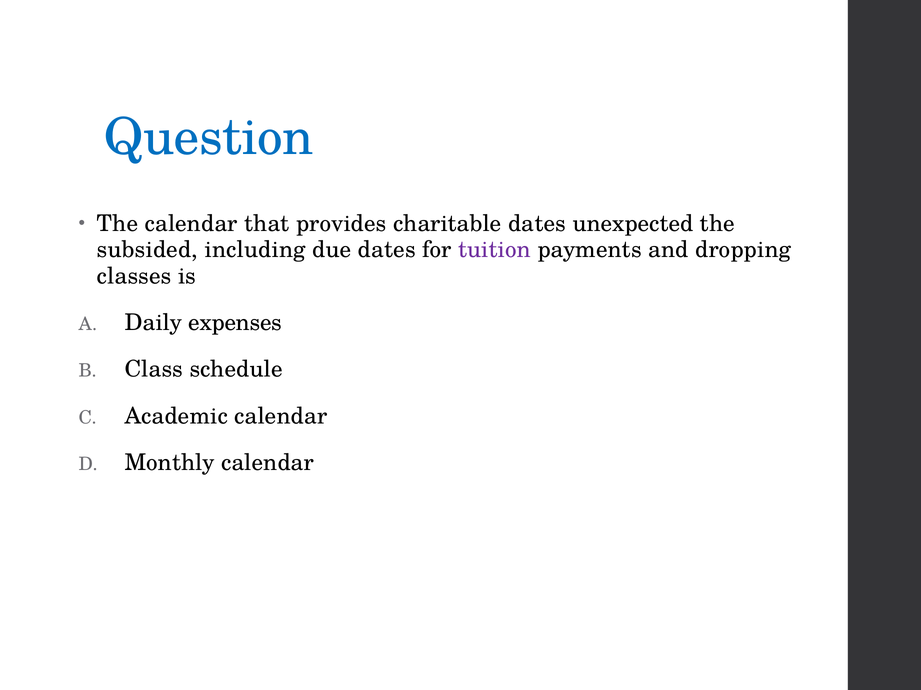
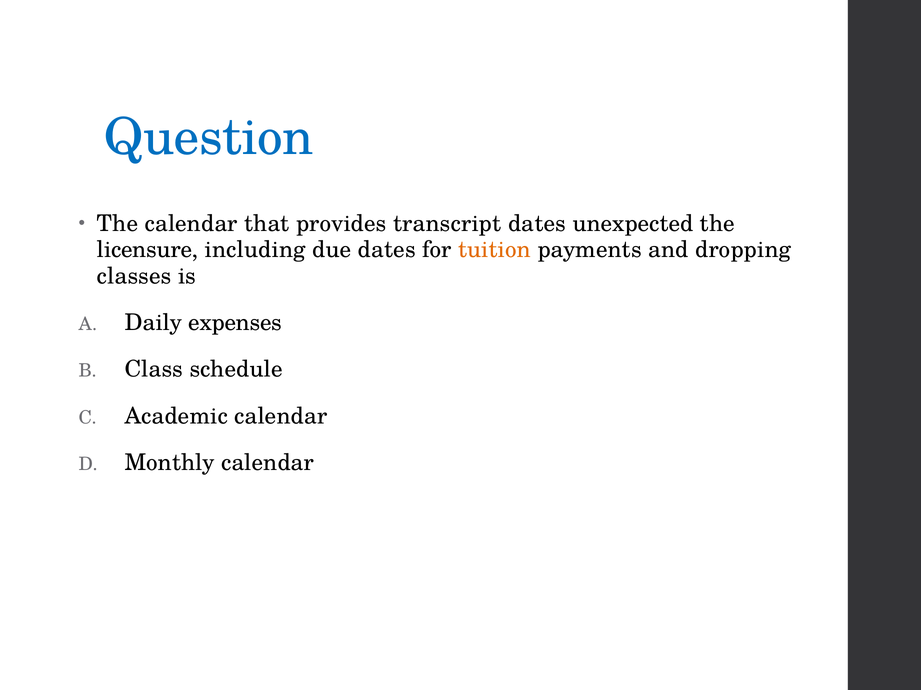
charitable: charitable -> transcript (447, 224)
subsided: subsided -> licensure (148, 250)
tuition colour: purple -> orange (495, 250)
